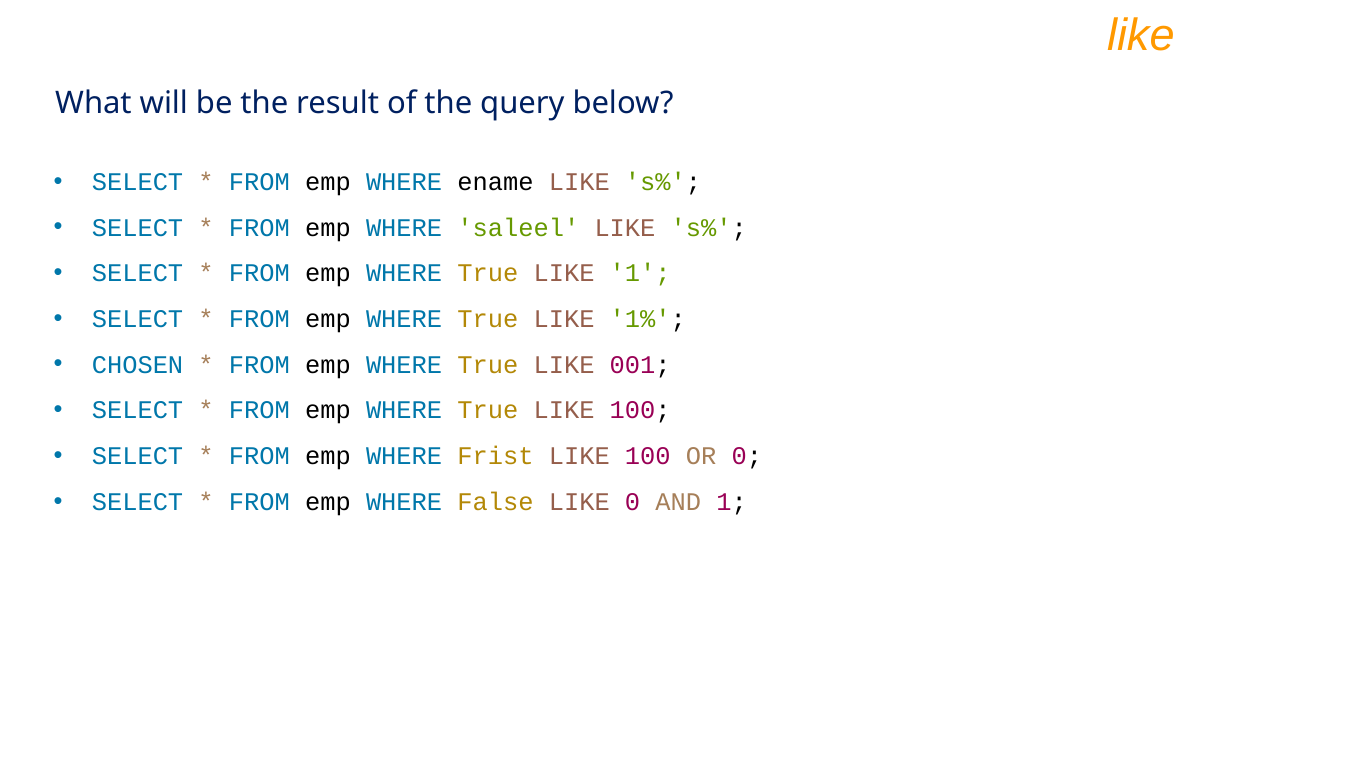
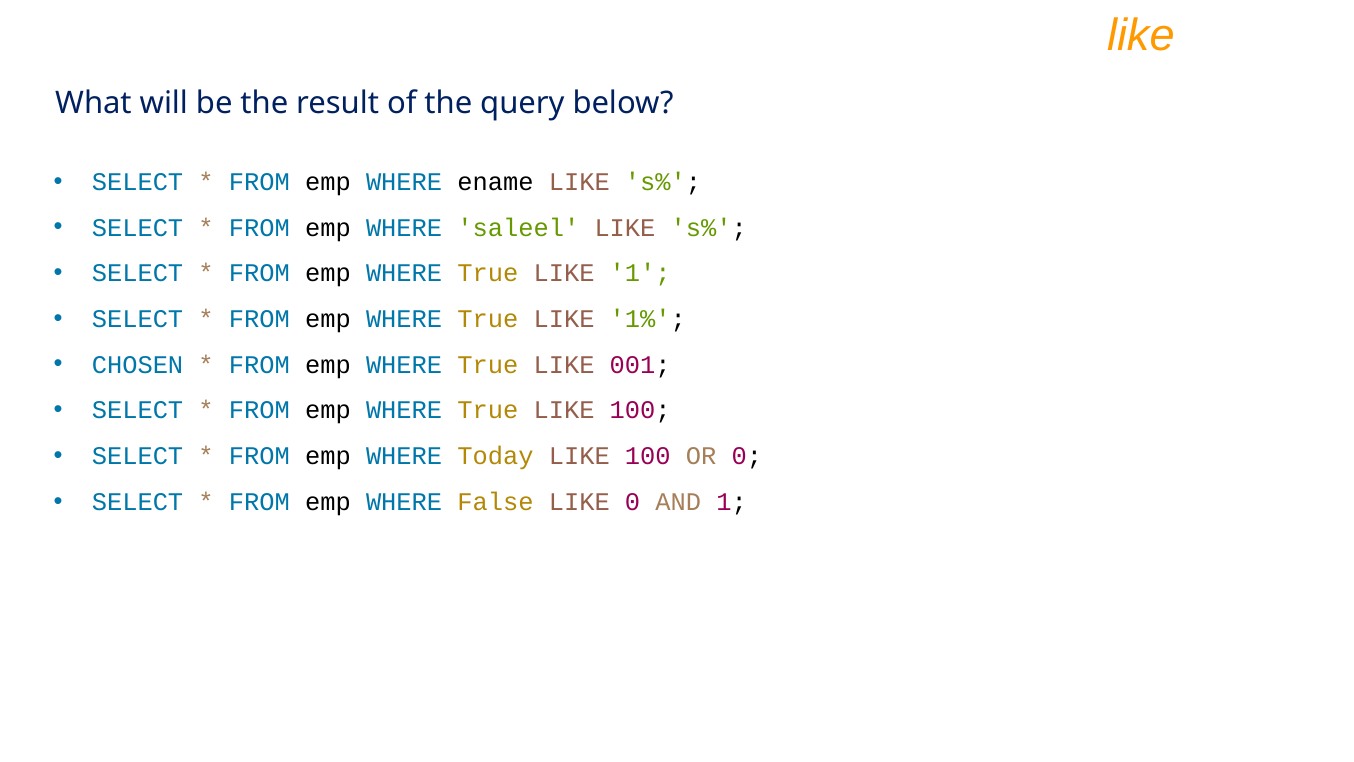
Frist: Frist -> Today (495, 456)
